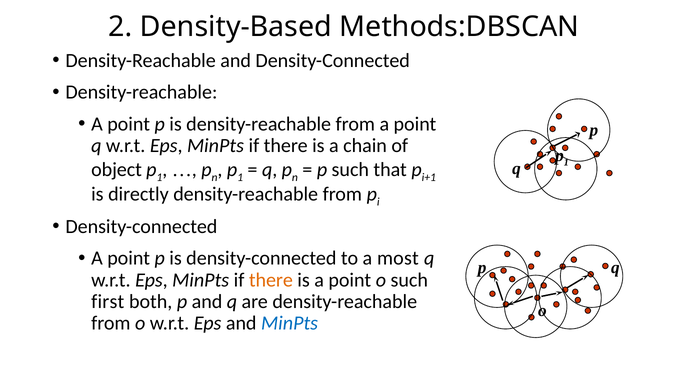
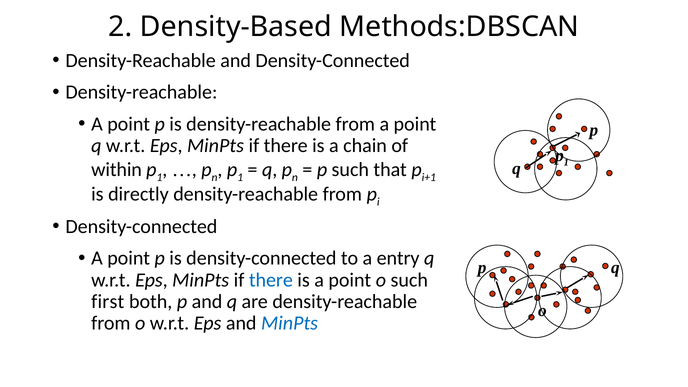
object: object -> within (117, 170)
most: most -> entry (398, 258)
there colour: orange -> blue (271, 280)
